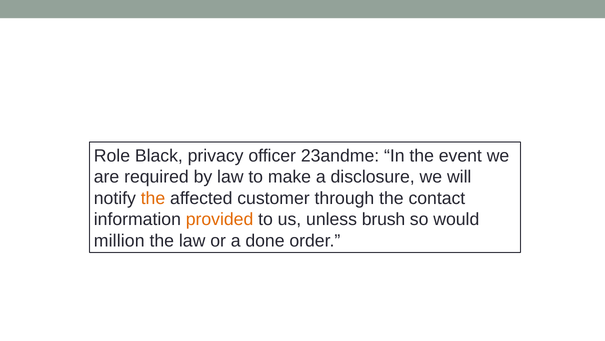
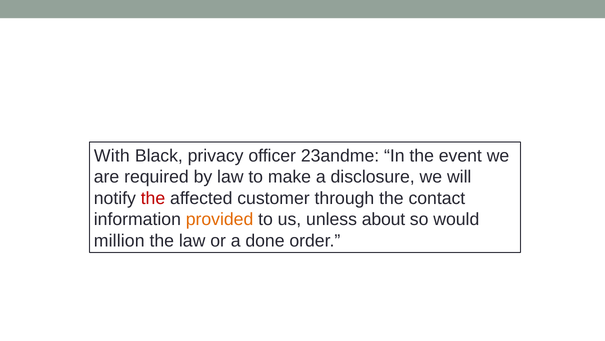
Role: Role -> With (112, 156)
the colour: orange -> red (153, 198)
brush: brush -> about (384, 219)
